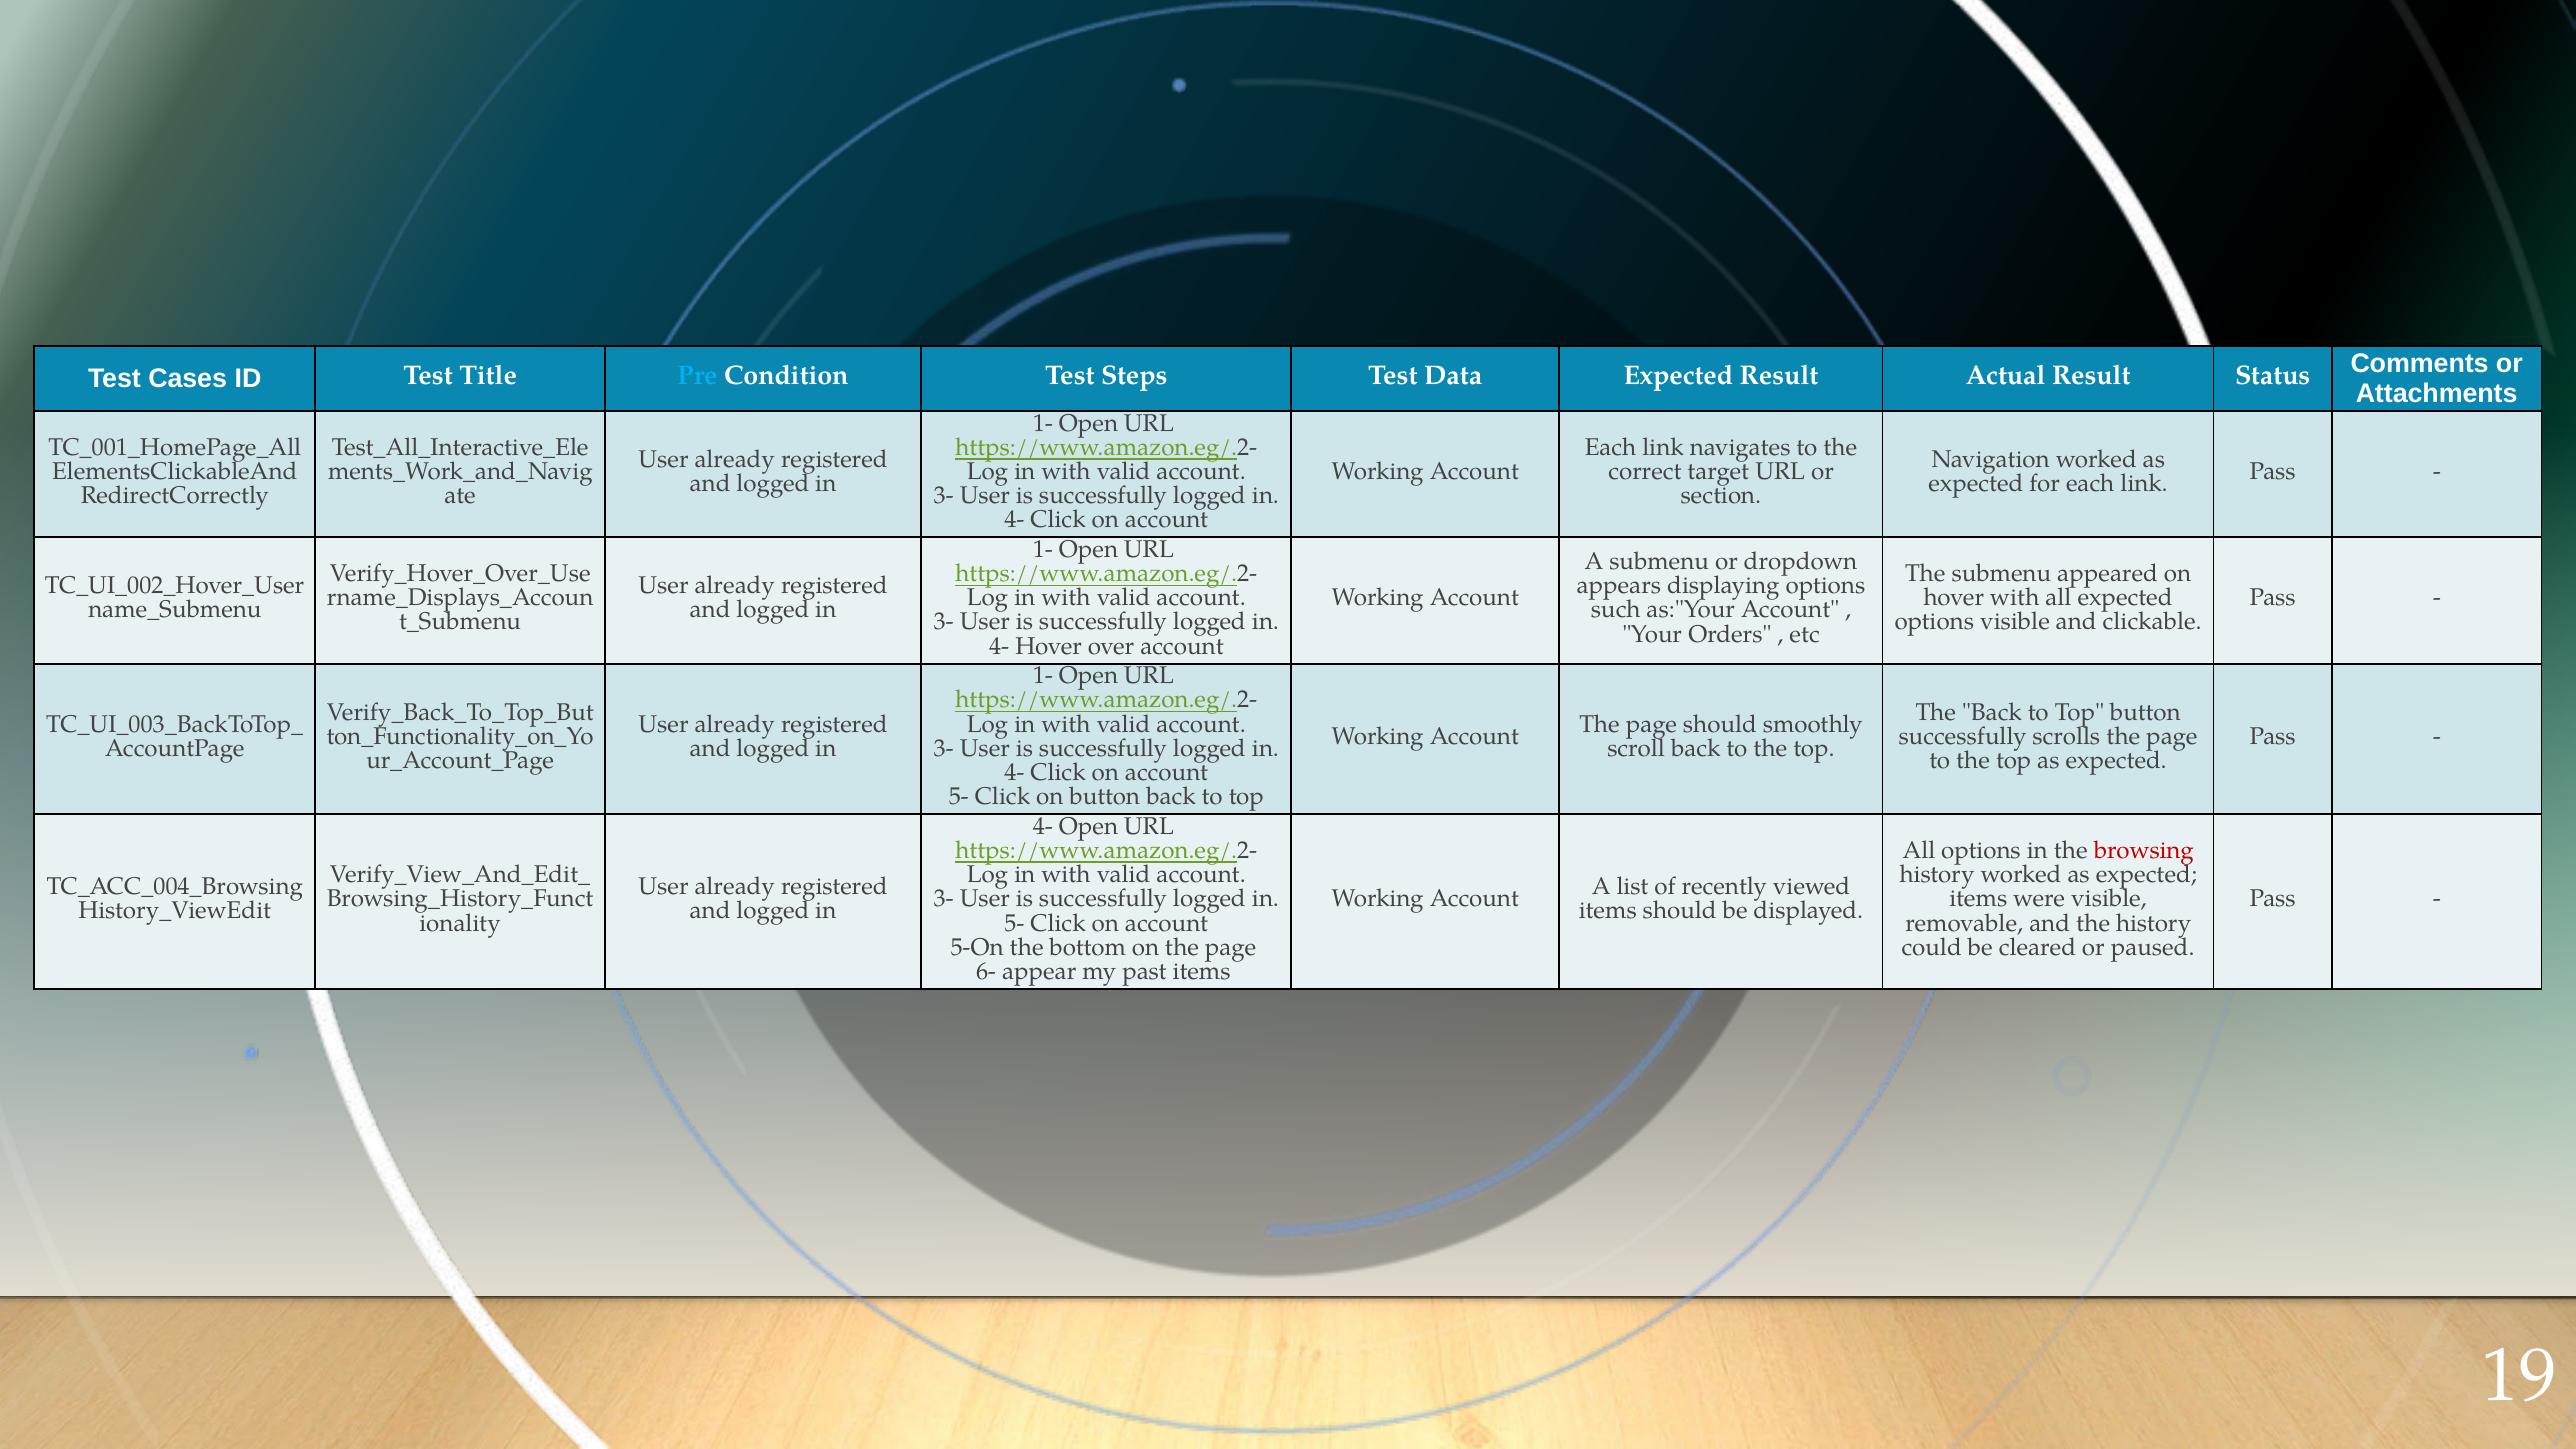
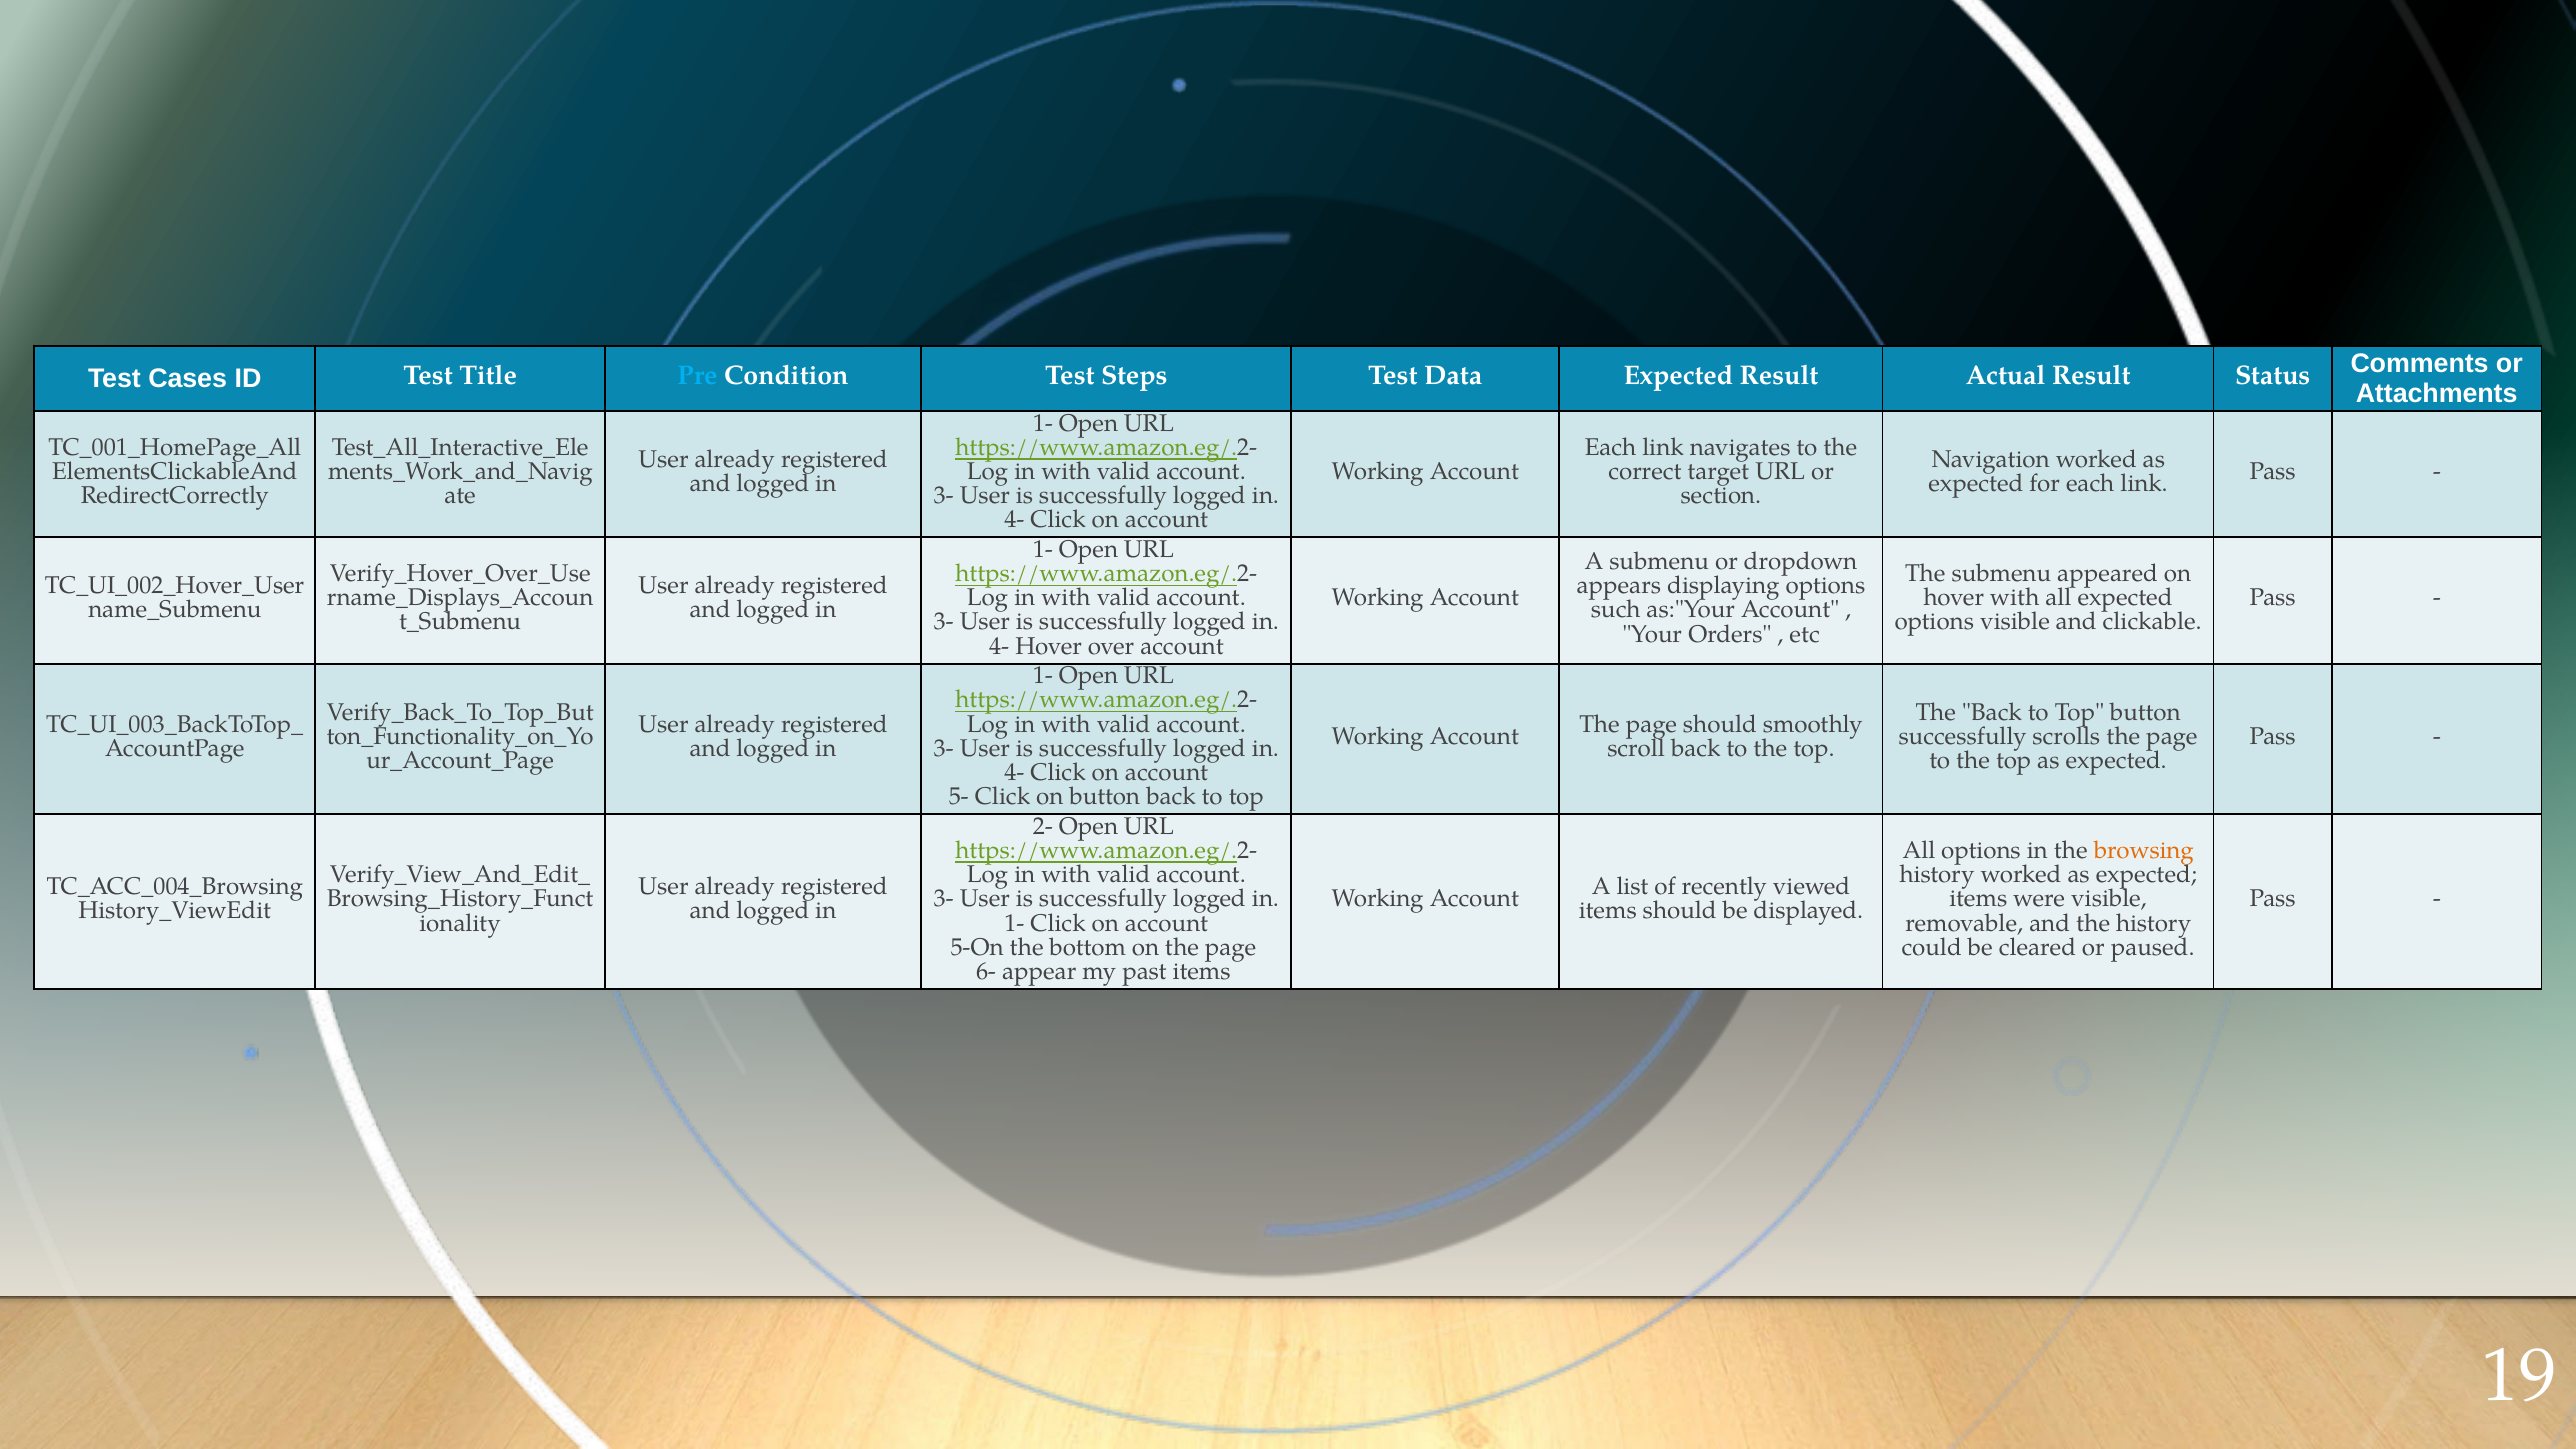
4-: 4- -> 2- (1043, 826)
browsing colour: red -> orange (2144, 850)
5-: 5- -> 1- (1014, 923)
